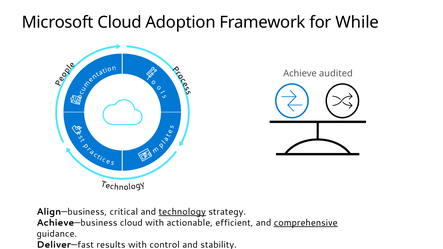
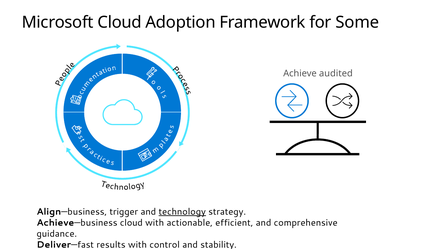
While: While -> Some (357, 22)
critical: critical -> trigger (124, 212)
comprehensive underline: present -> none (306, 223)
